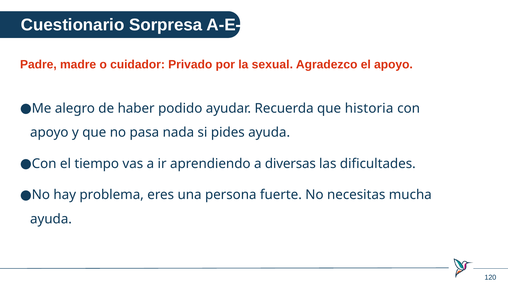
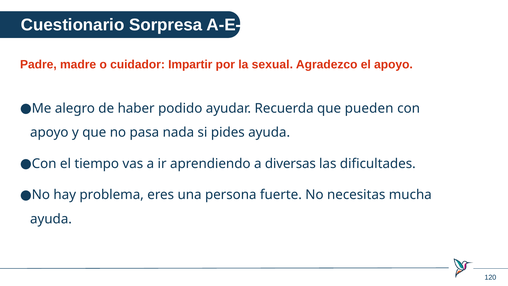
Privado: Privado -> Impartir (190, 65)
historia: historia -> pueden (369, 108)
